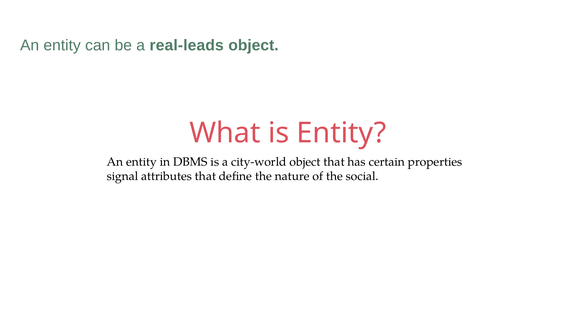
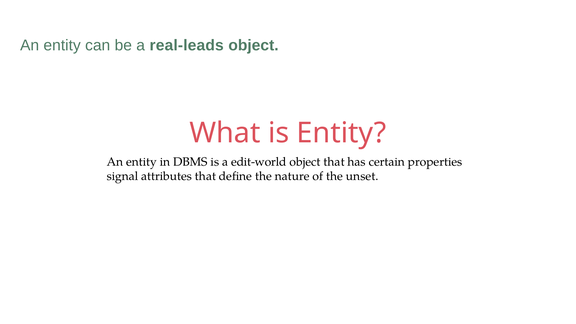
city-world: city-world -> edit-world (259, 162)
social: social -> unset (362, 176)
